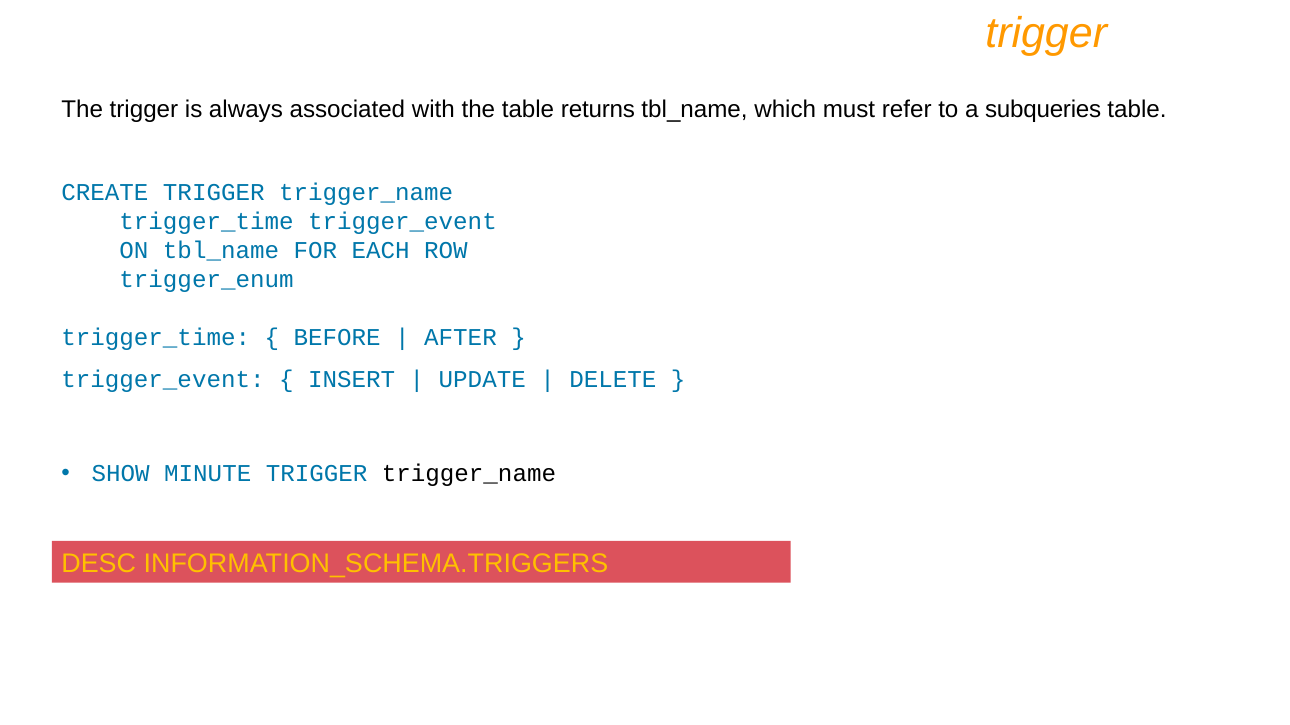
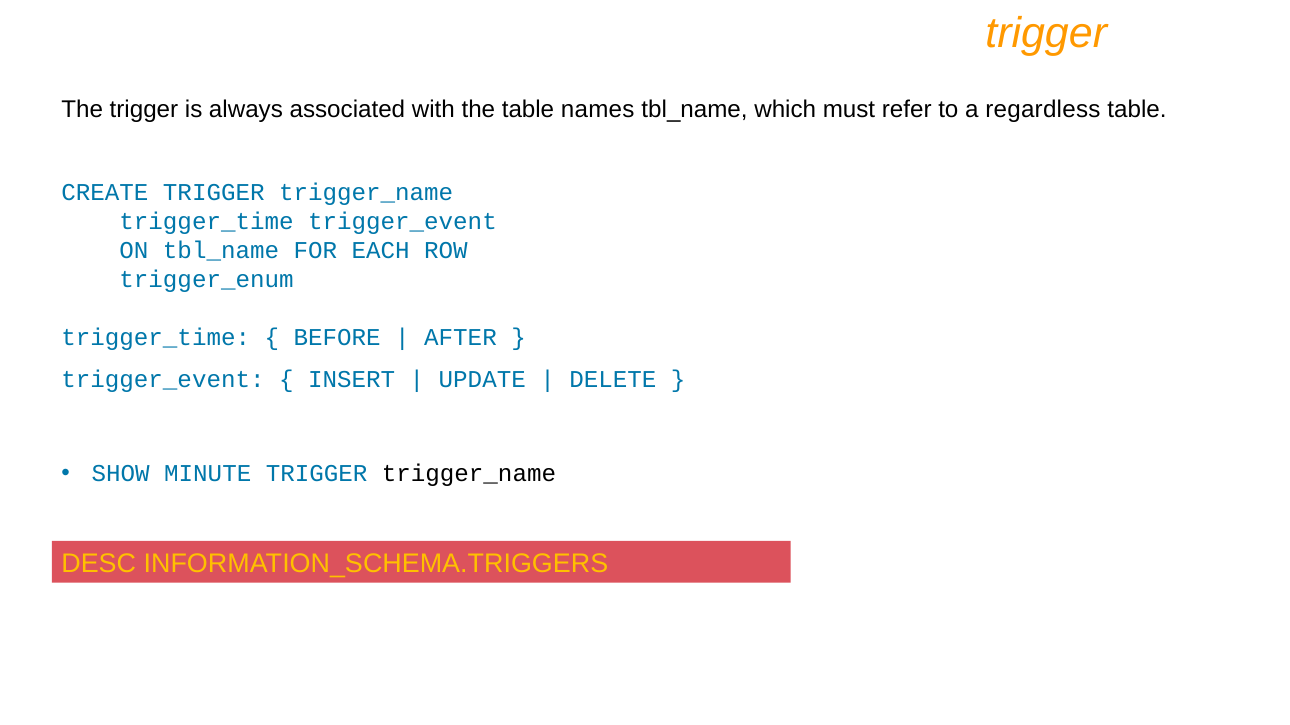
returns: returns -> names (598, 110)
subqueries: subqueries -> regardless (1043, 110)
